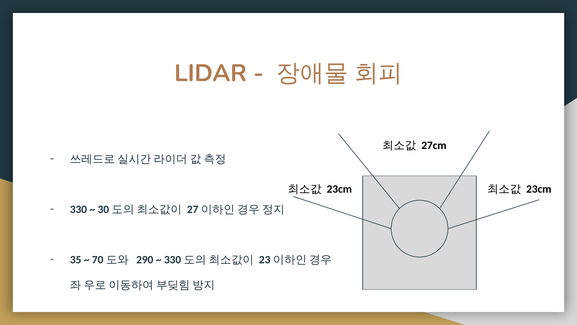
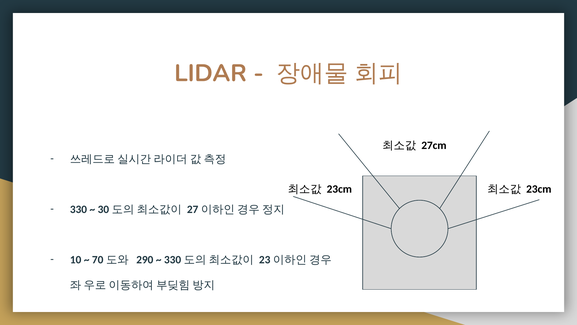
35: 35 -> 10 (76, 259)
